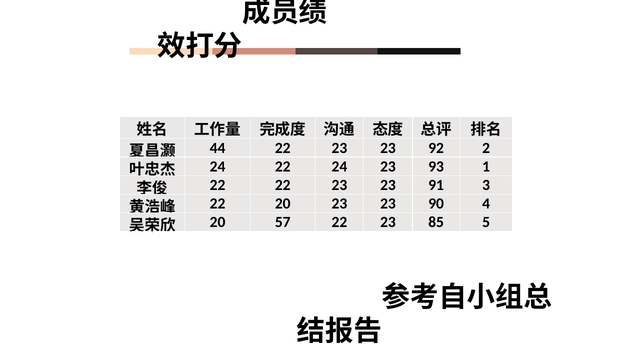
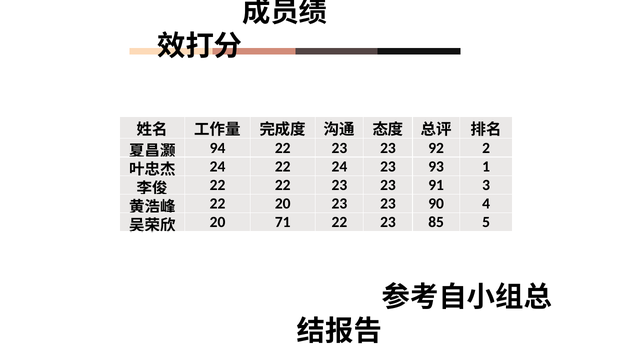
44: 44 -> 94 (218, 148)
57: 57 -> 71 (283, 222)
